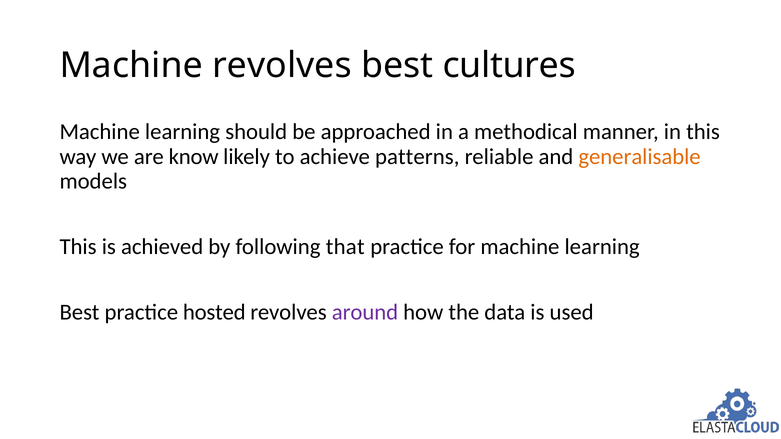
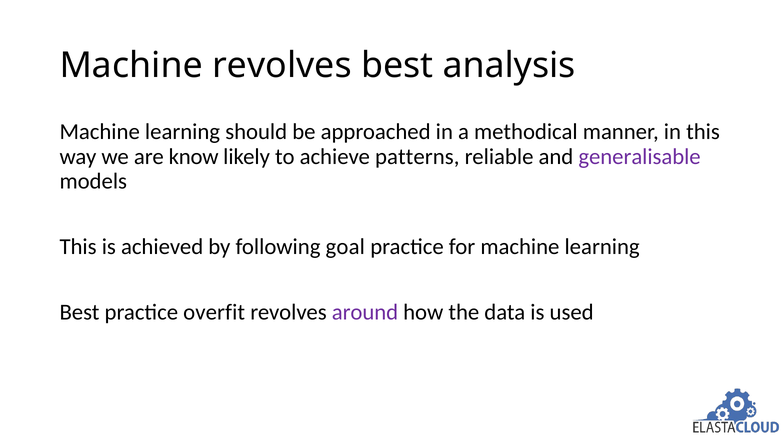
cultures: cultures -> analysis (509, 66)
generalisable colour: orange -> purple (640, 157)
that: that -> goal (345, 247)
hosted: hosted -> overfit (214, 312)
